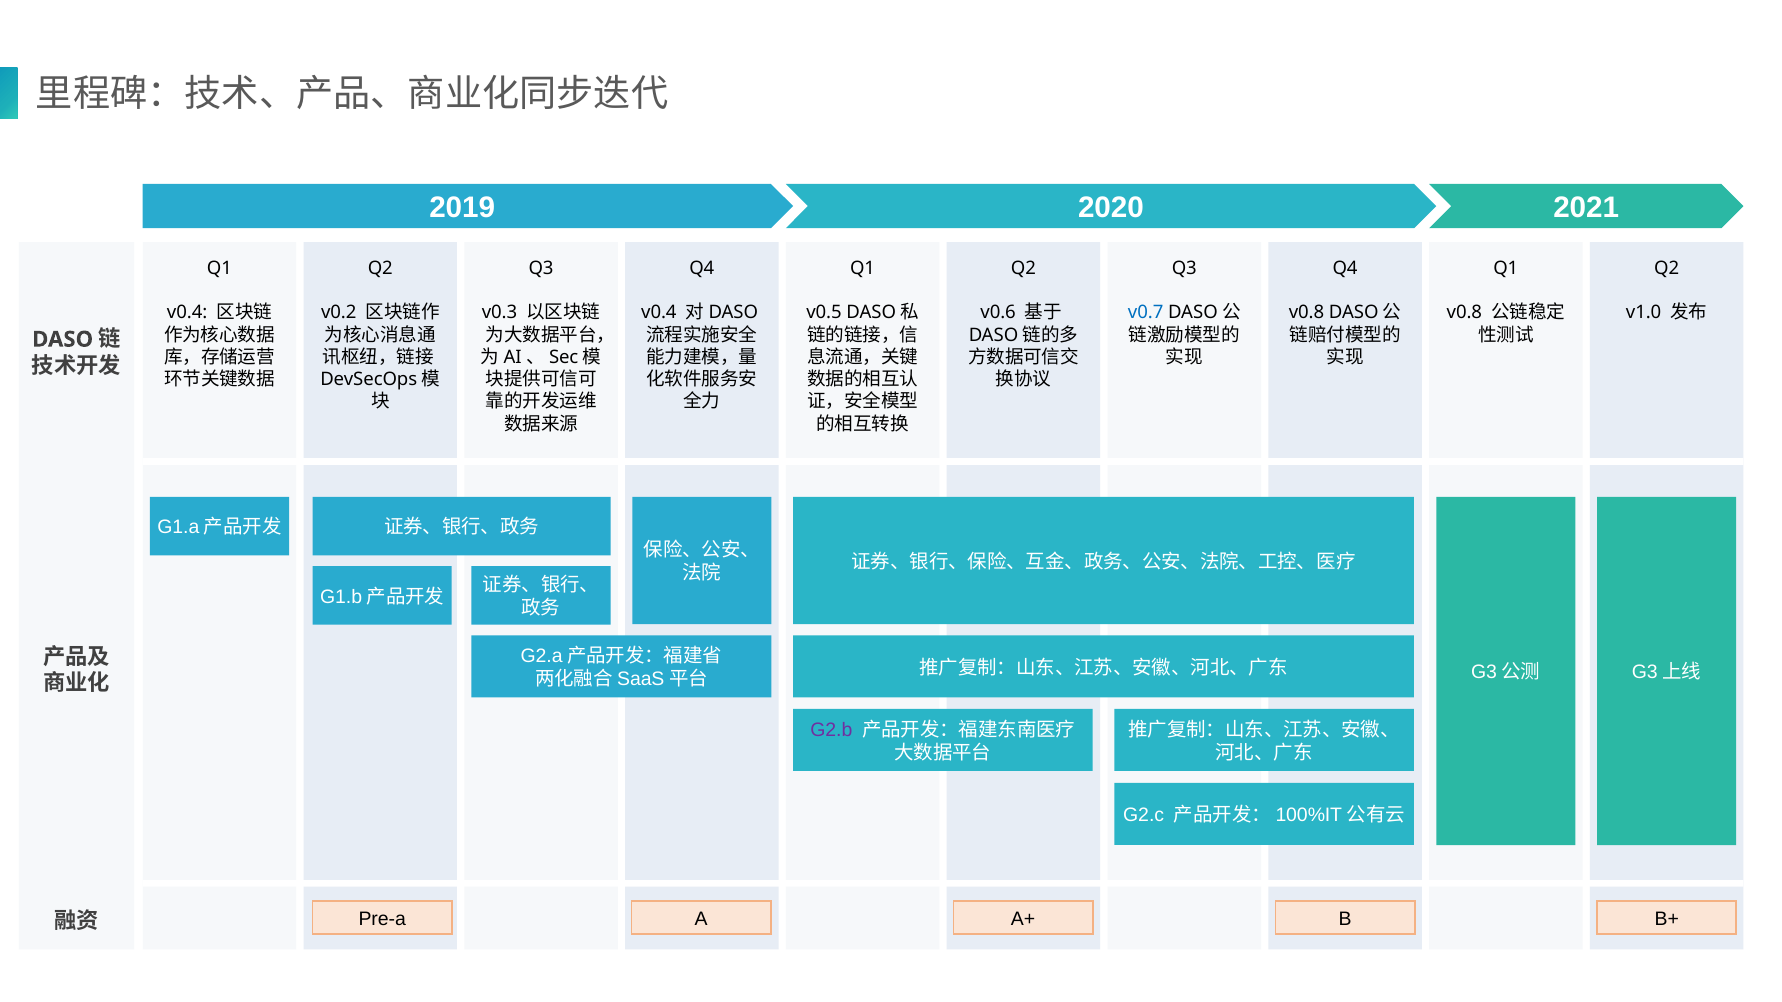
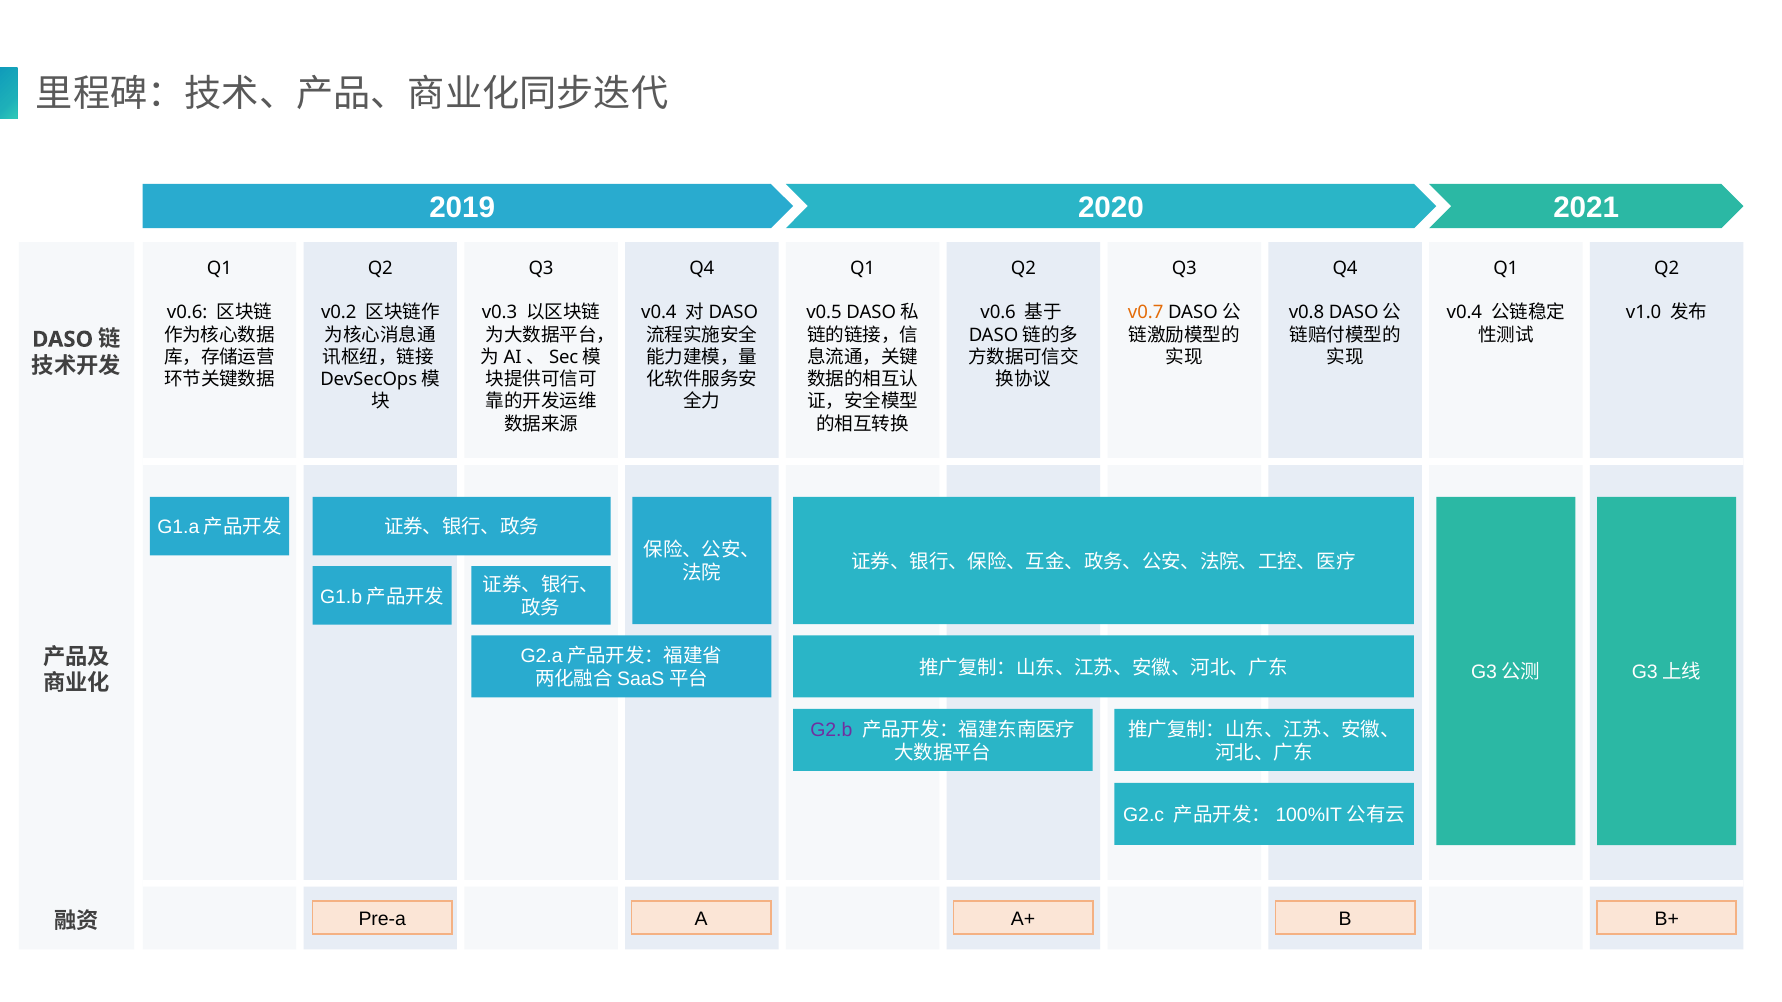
v0.4: v0.4 -> v0.6 (187, 313)
v0.7 colour: blue -> orange (1146, 313)
v0.8: v0.8 -> v0.4 (1464, 313)
